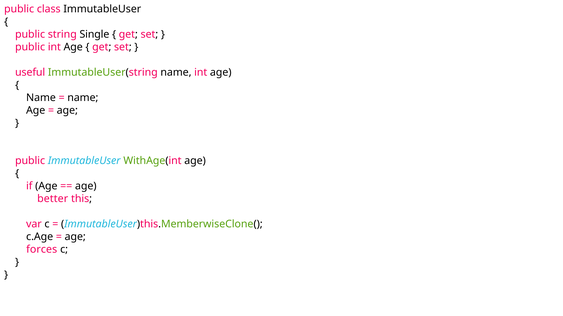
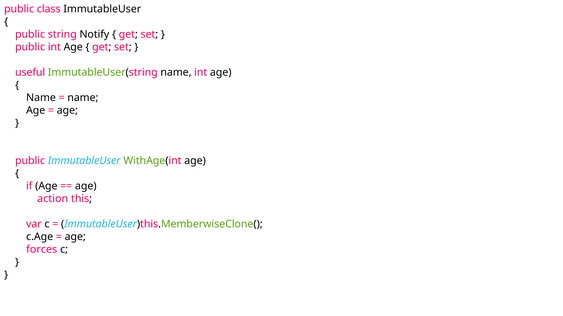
Single: Single -> Notify (94, 34)
better: better -> action (53, 199)
